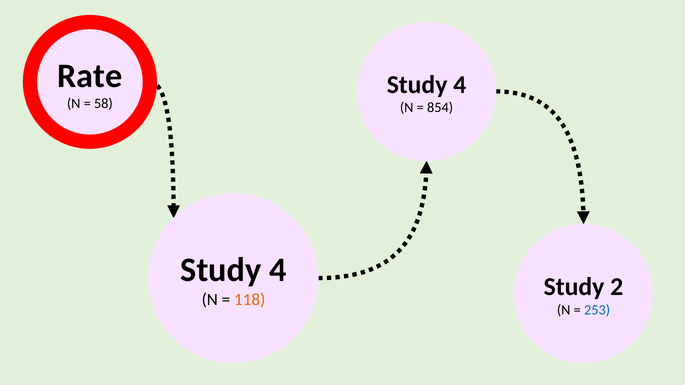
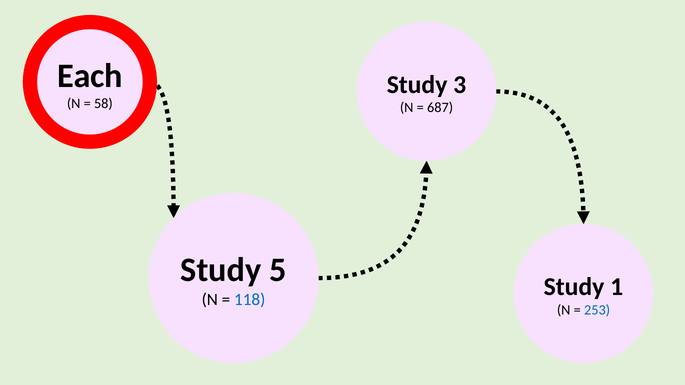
Rate: Rate -> Each (90, 76)
4: 4 -> 3 (460, 85)
854: 854 -> 687 (440, 108)
4: 4 -> 5 (278, 270)
2: 2 -> 1 (617, 287)
118 colour: orange -> blue (250, 300)
